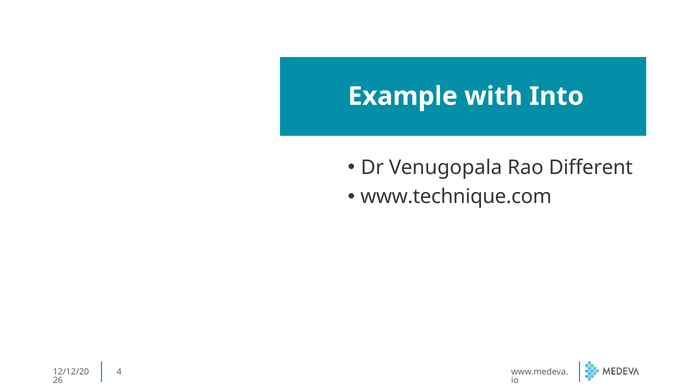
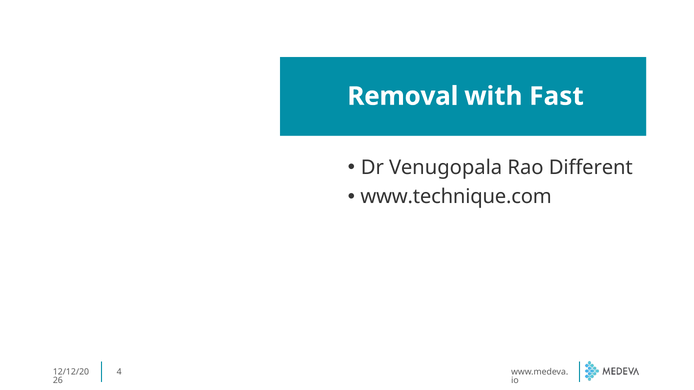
Example: Example -> Removal (403, 96)
Into: Into -> Fast (556, 96)
